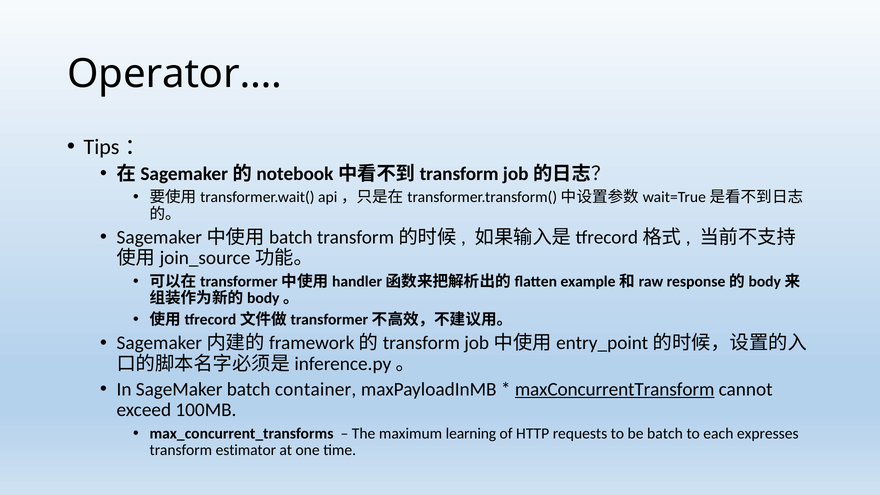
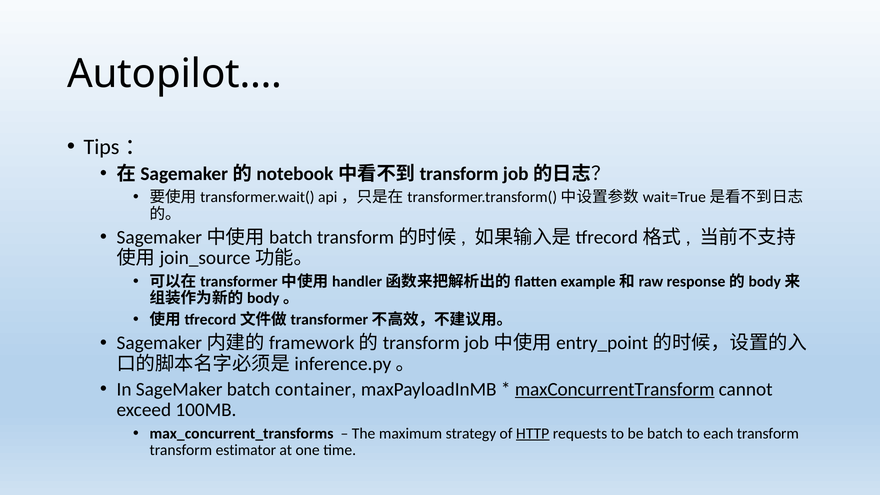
Operator…: Operator… -> Autopilot… (175, 74)
learning: learning -> strategy (471, 433)
HTTP underline: none -> present (533, 433)
each expresses: expresses -> transform (768, 433)
